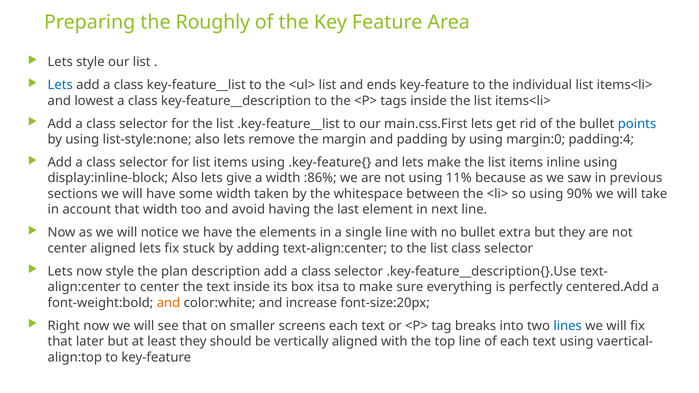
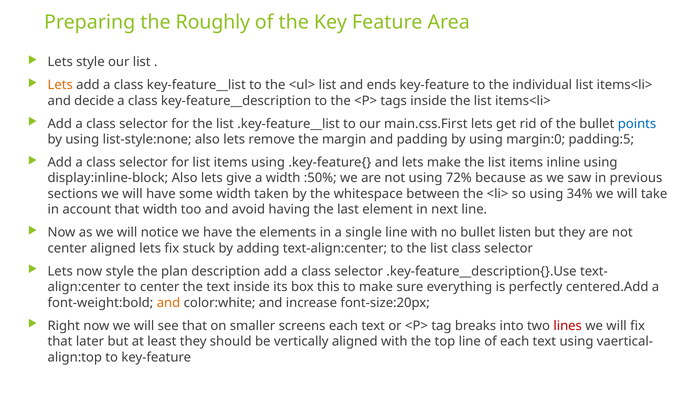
Lets colour: blue -> orange (60, 85)
lowest: lowest -> decide (94, 101)
padding:4: padding:4 -> padding:5 (601, 140)
:86%: :86% -> :50% (320, 178)
11%: 11% -> 72% (459, 178)
90%: 90% -> 34% (580, 194)
extra: extra -> listen (515, 233)
itsa: itsa -> this (328, 287)
lines colour: blue -> red (568, 326)
